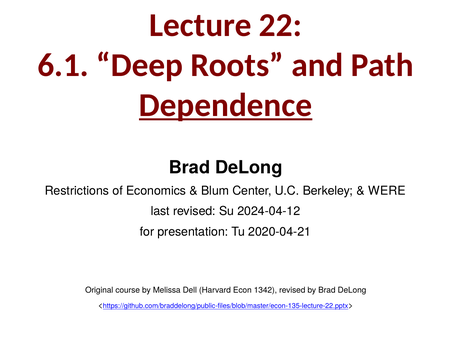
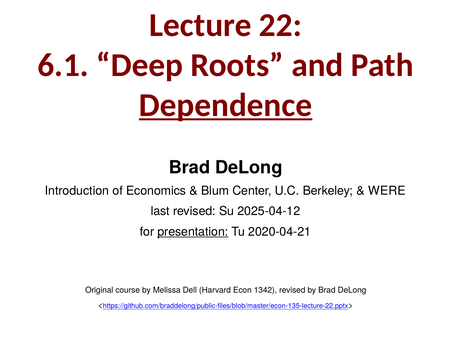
Restrictions: Restrictions -> Introduction (77, 191)
2024-04-12: 2024-04-12 -> 2025-04-12 (269, 211)
presentation underline: none -> present (193, 232)
